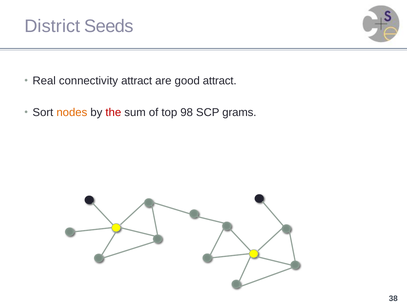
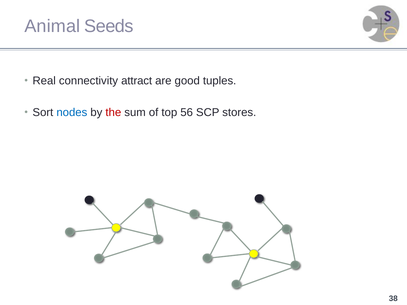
District: District -> Animal (52, 26)
good attract: attract -> tuples (220, 81)
nodes colour: orange -> blue (72, 113)
98: 98 -> 56 (187, 113)
grams: grams -> stores (239, 113)
